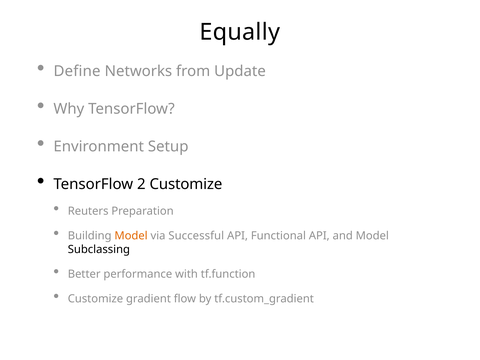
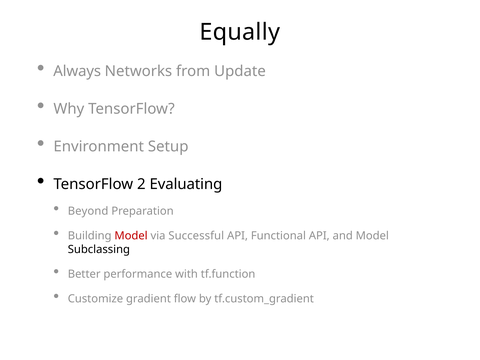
Define: Define -> Always (77, 71)
2 Customize: Customize -> Evaluating (186, 184)
Reuters: Reuters -> Beyond (88, 211)
Model colour: orange -> red (131, 236)
